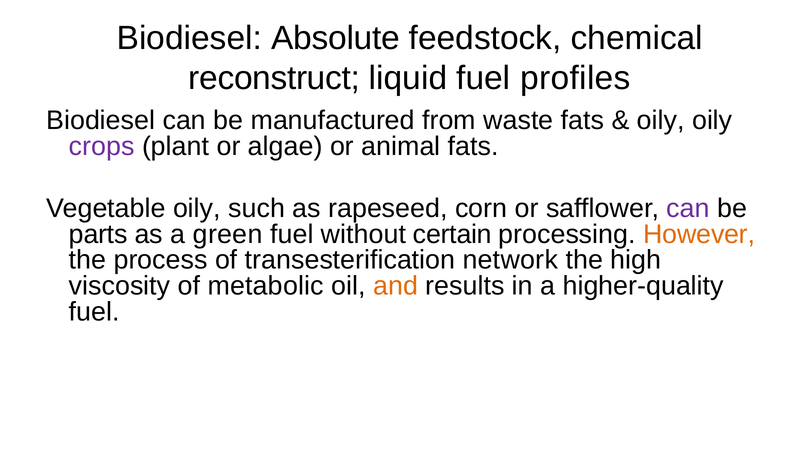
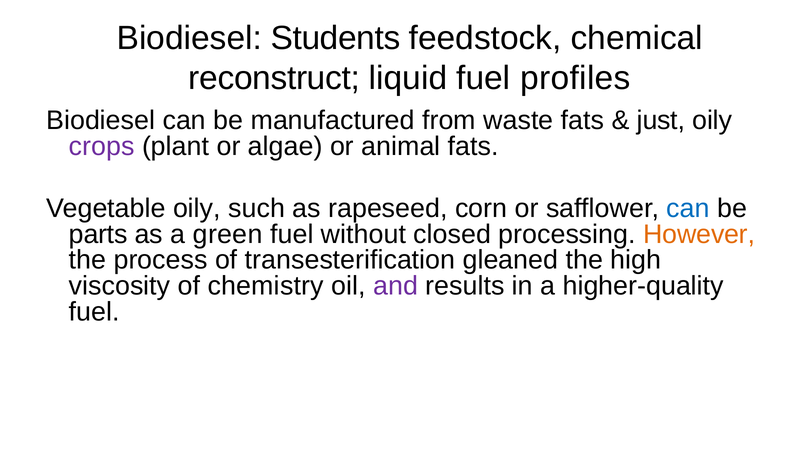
Absolute: Absolute -> Students (336, 38)
oily: oily -> just (661, 120)
can colour: purple -> blue (688, 208)
certain: certain -> closed (452, 234)
network: network -> gleaned (510, 260)
metabolic: metabolic -> chemistry (266, 286)
and colour: orange -> purple (396, 286)
